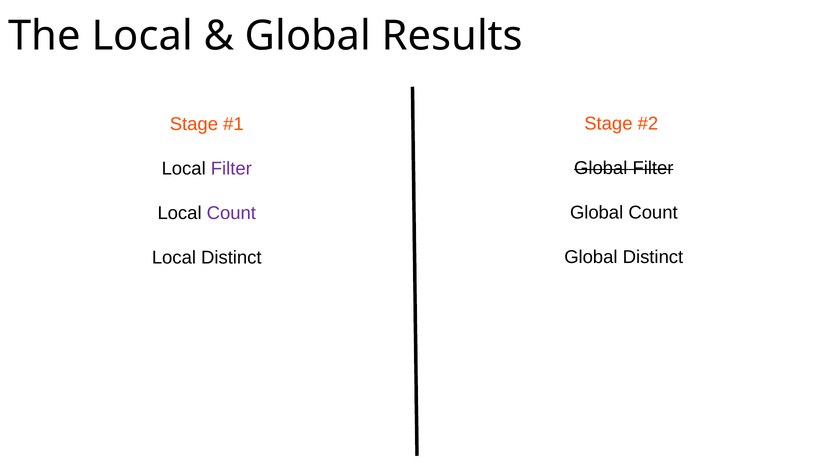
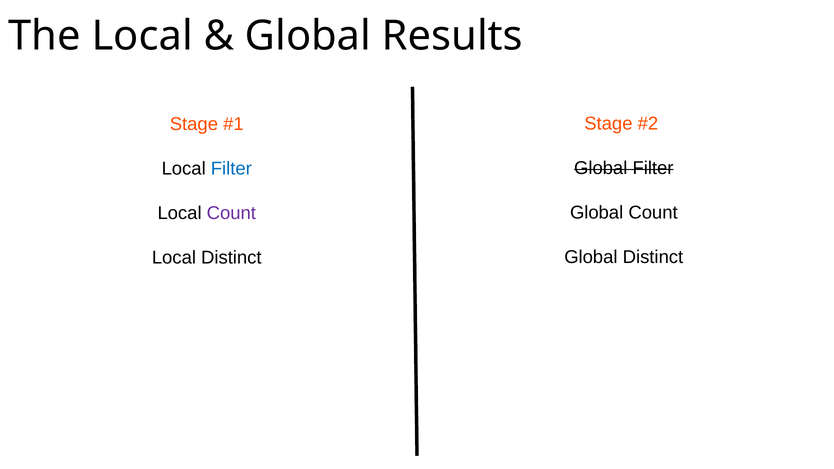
Filter colour: purple -> blue (231, 169)
